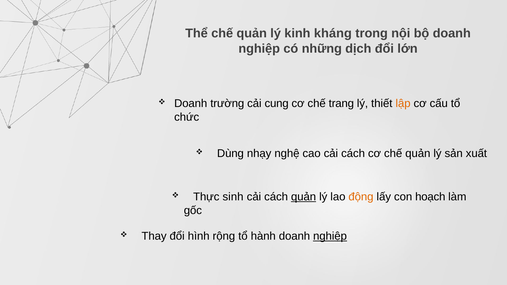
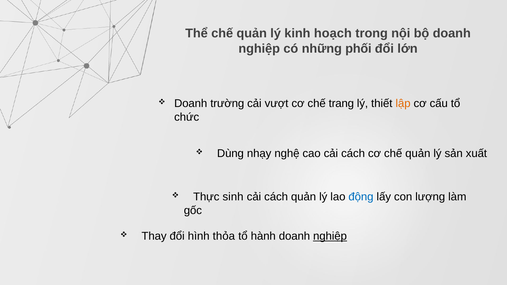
kháng: kháng -> hoạch (333, 33)
dịch: dịch -> phối (358, 49)
cung: cung -> vượt (277, 104)
quản underline: present -> none (304, 197)
động colour: orange -> blue (361, 197)
hoạch: hoạch -> lượng (430, 197)
rộng: rộng -> thỏa (224, 236)
